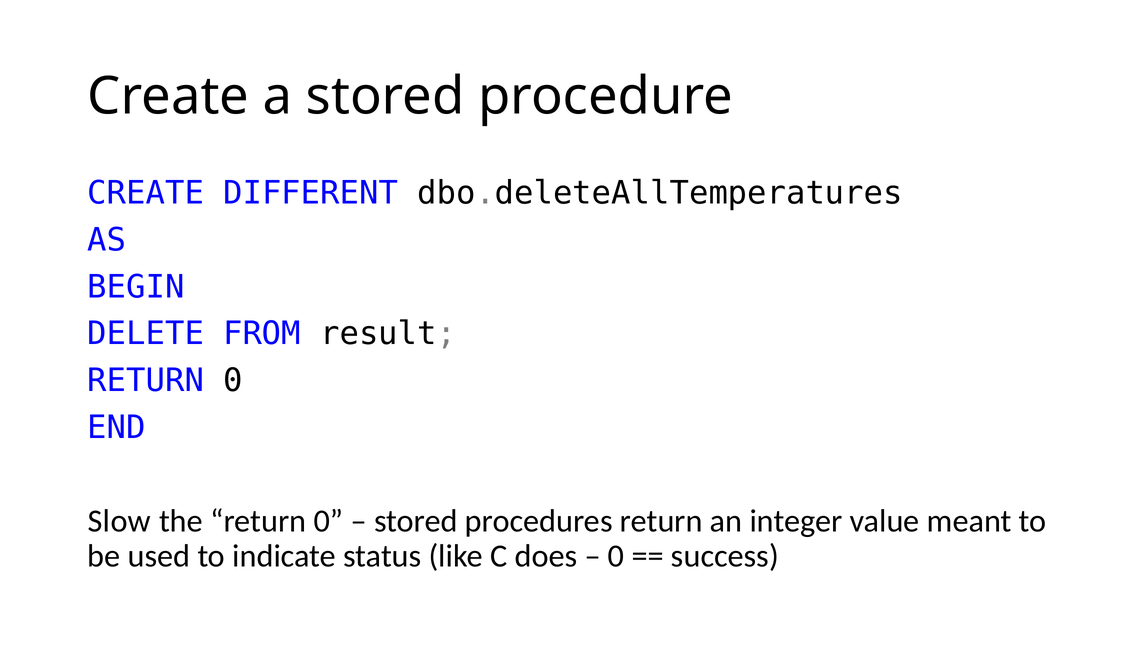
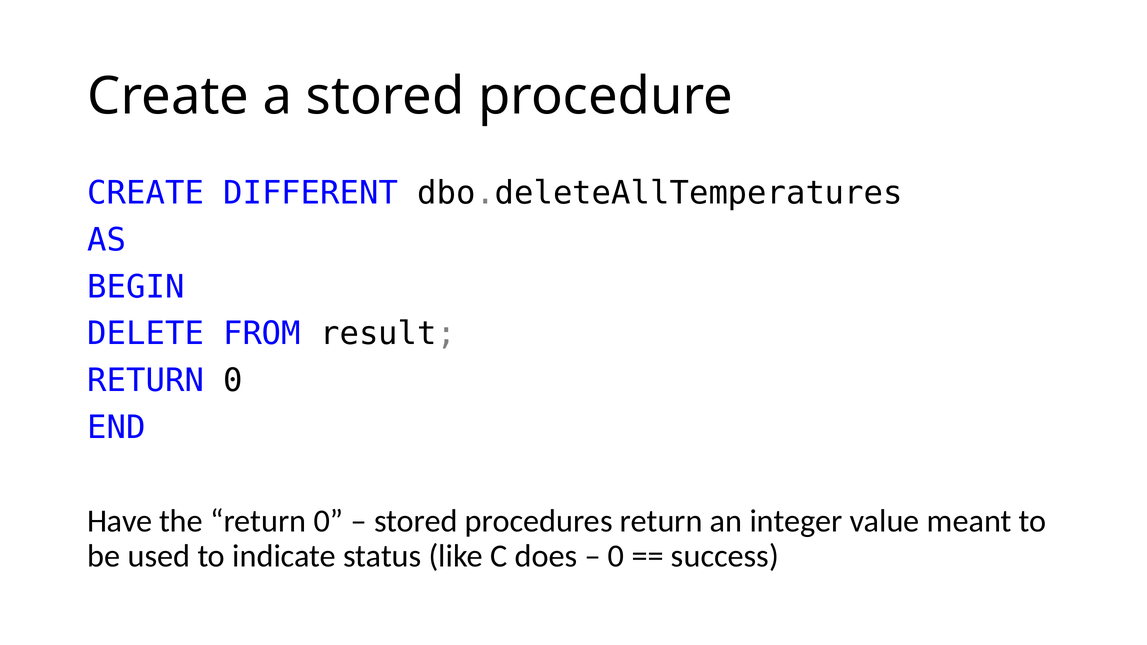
Slow: Slow -> Have (120, 521)
